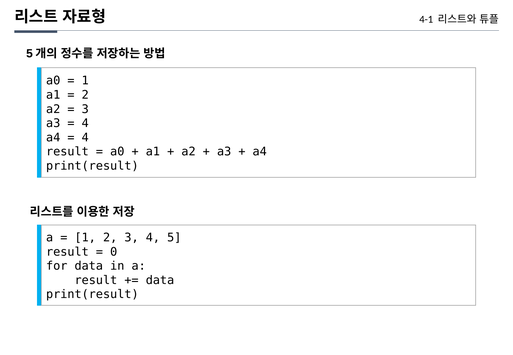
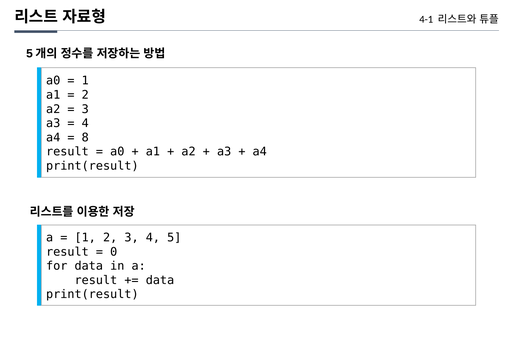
4: 4 -> 8 (85, 138)
